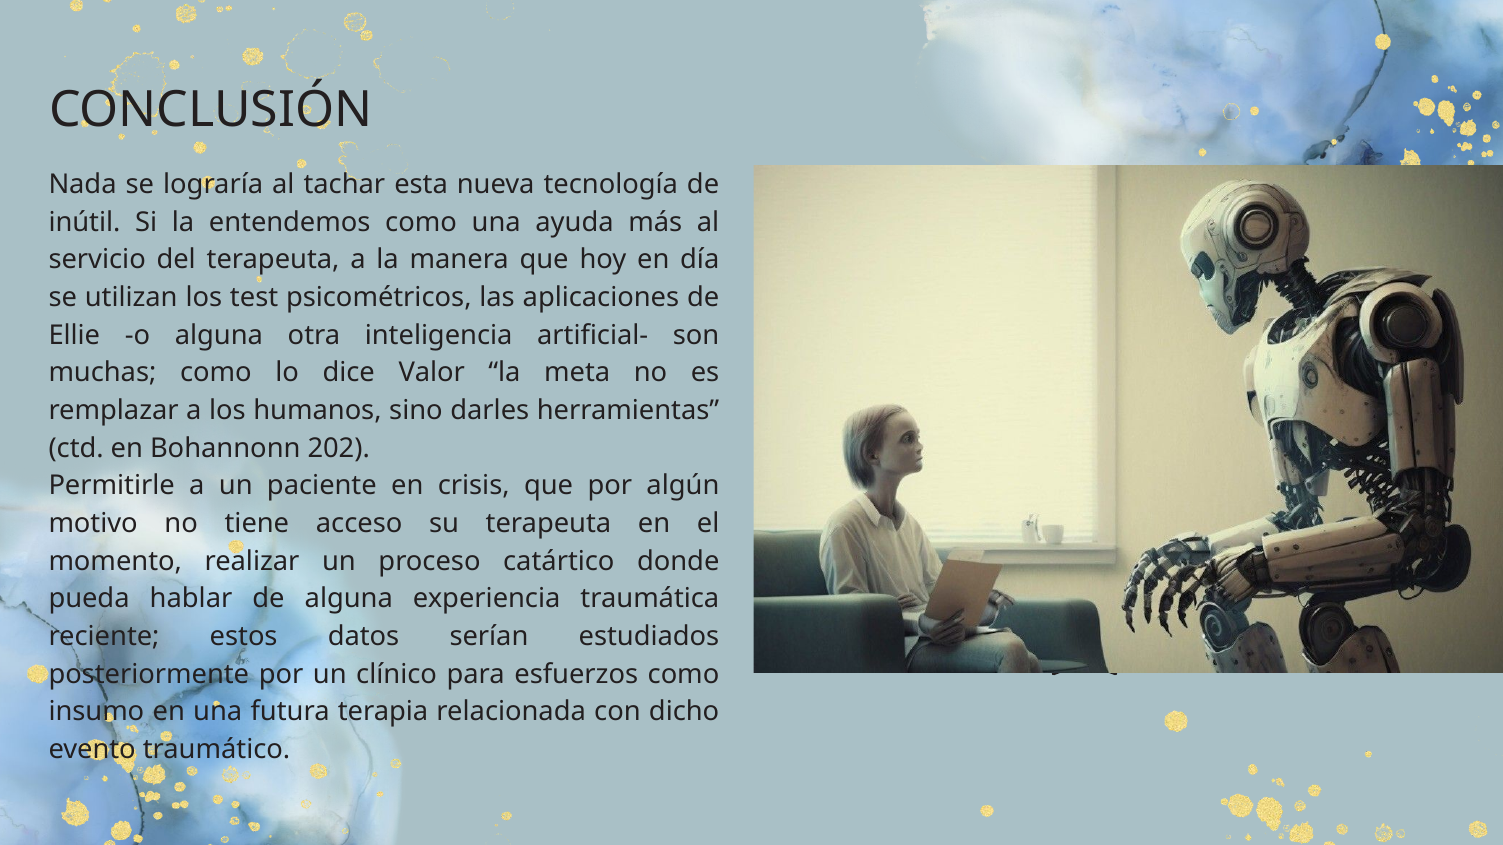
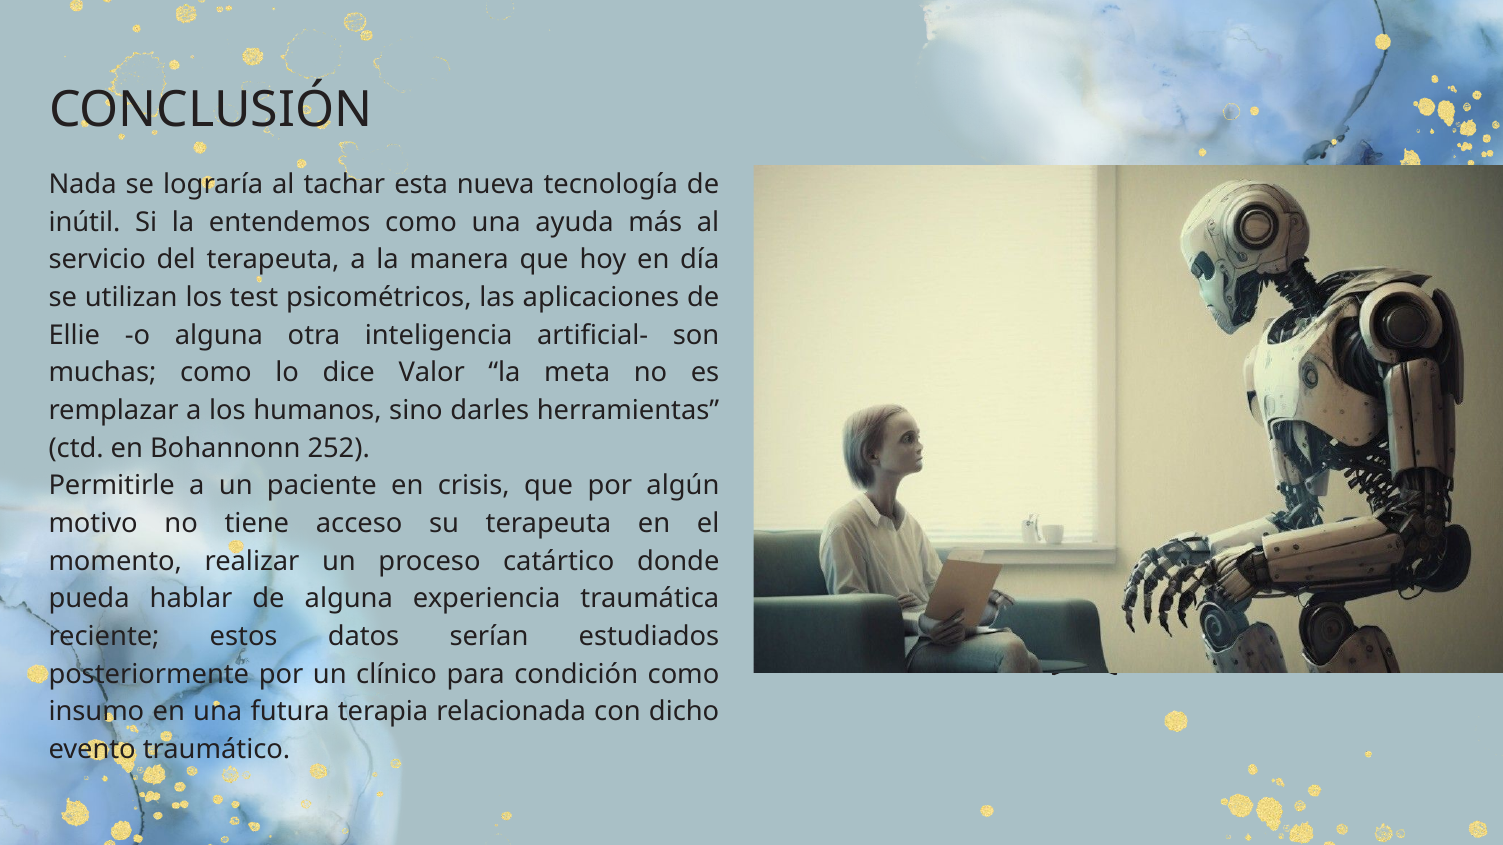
202: 202 -> 252 (339, 448)
esfuerzos: esfuerzos -> condición (576, 675)
